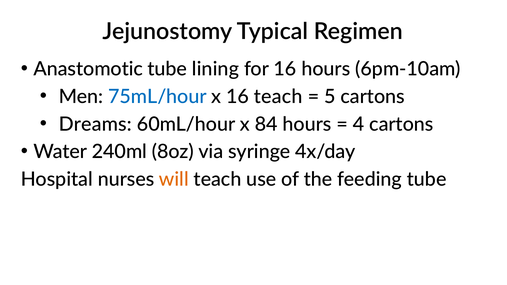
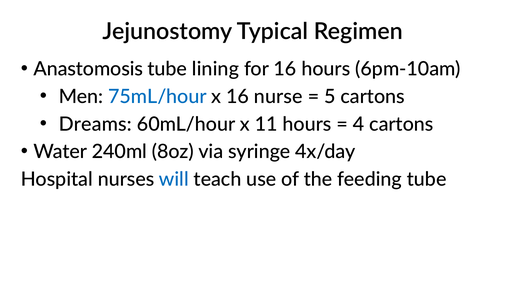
Anastomotic: Anastomotic -> Anastomosis (88, 69)
16 teach: teach -> nurse (278, 97)
84: 84 -> 11 (266, 124)
will colour: orange -> blue (174, 180)
